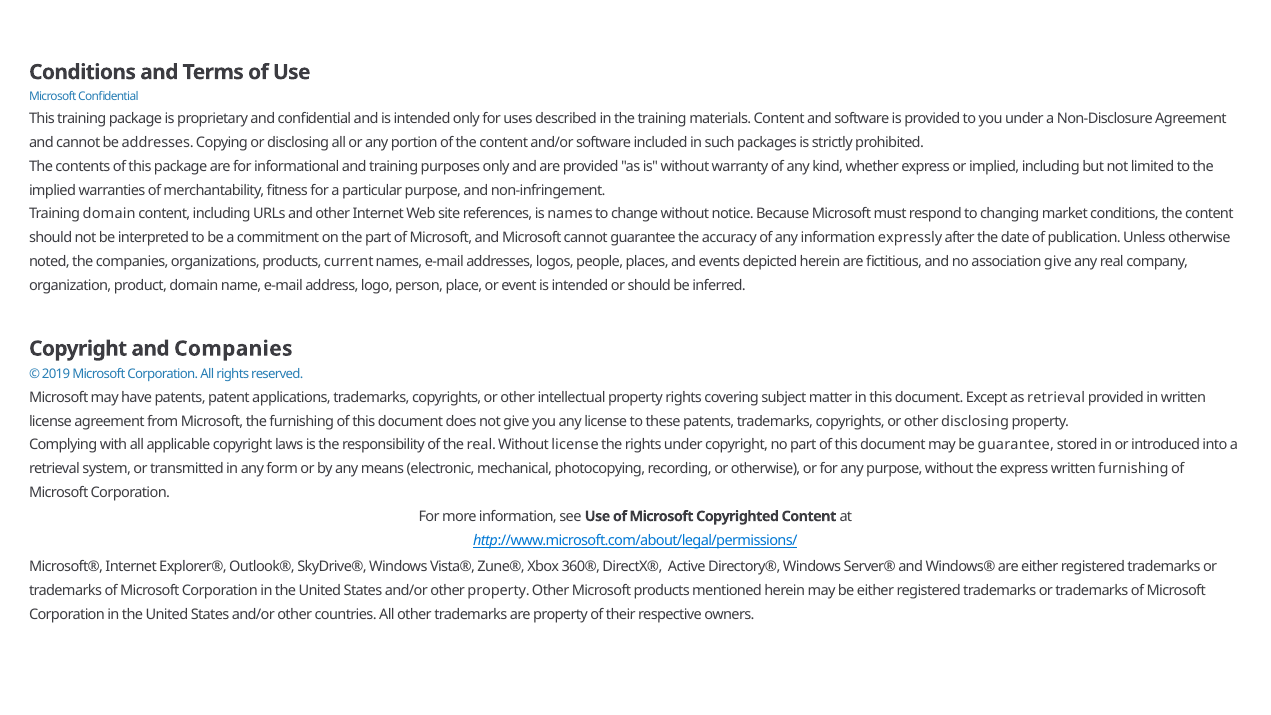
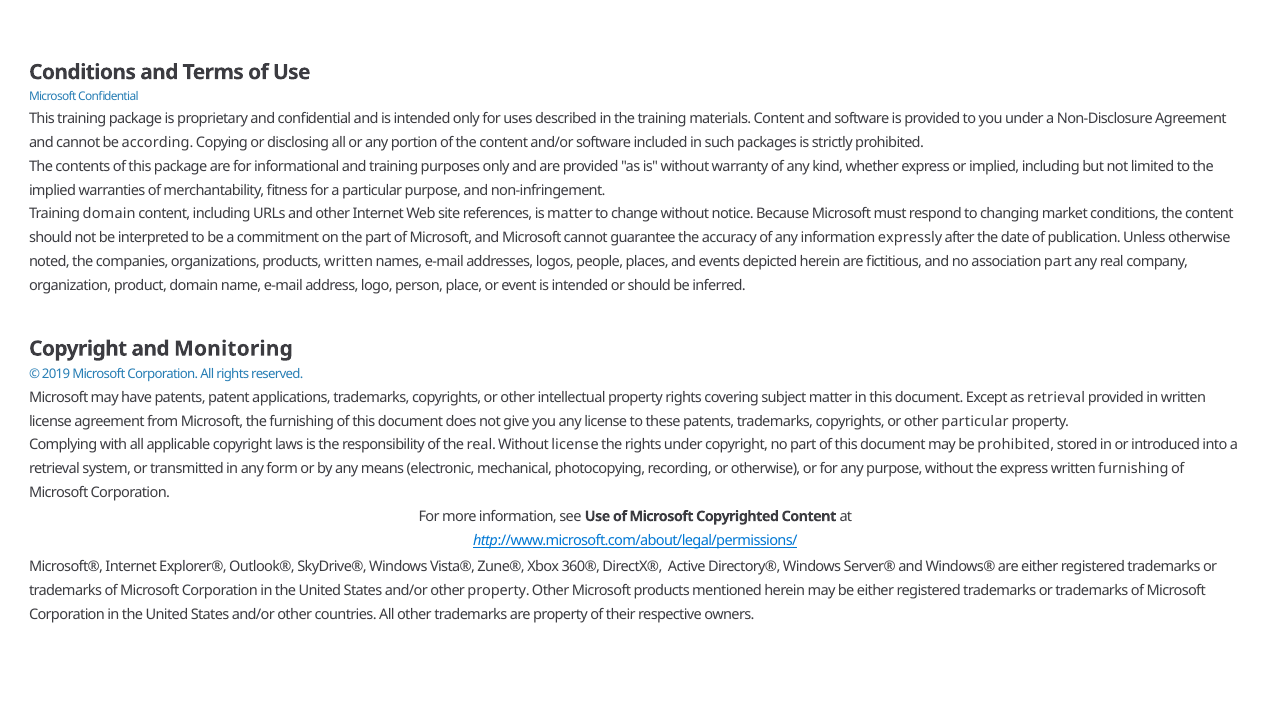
be addresses: addresses -> according (158, 143)
is names: names -> matter (570, 214)
products current: current -> written (349, 261)
association give: give -> part (1058, 261)
and Companies: Companies -> Monitoring (233, 349)
other disclosing: disclosing -> particular (975, 421)
be guarantee: guarantee -> prohibited (1016, 445)
